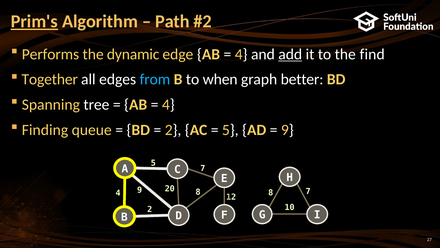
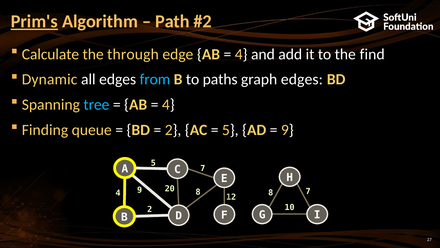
Performs: Performs -> Calculate (50, 54)
dynamic: dynamic -> through (133, 54)
add underline: present -> none (290, 54)
Together: Together -> Dynamic (50, 79)
when: when -> paths (220, 79)
graph better: better -> edges (302, 79)
tree colour: white -> light blue (96, 104)
